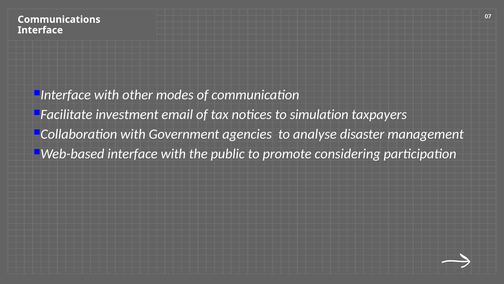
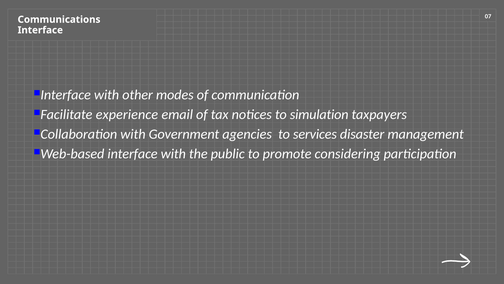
investment: investment -> experience (127, 114)
analyse: analyse -> services (315, 134)
